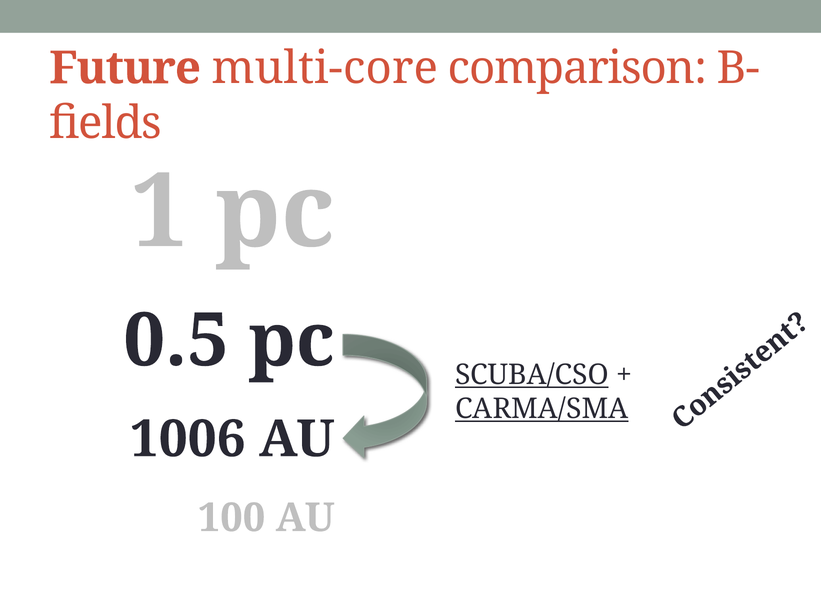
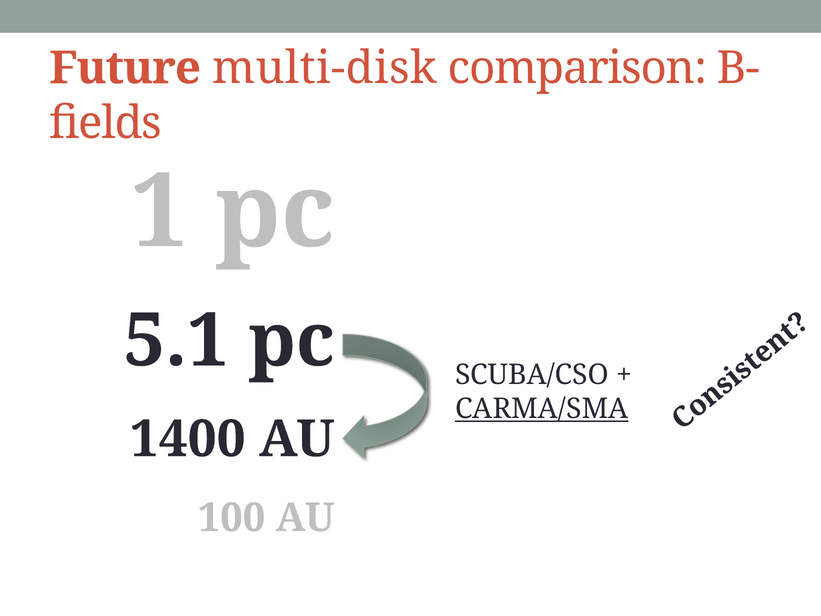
multi-core: multi-core -> multi-disk (325, 68)
0.5: 0.5 -> 5.1 (176, 341)
SCUBA/CSO underline: present -> none (532, 375)
1006: 1006 -> 1400 (188, 439)
